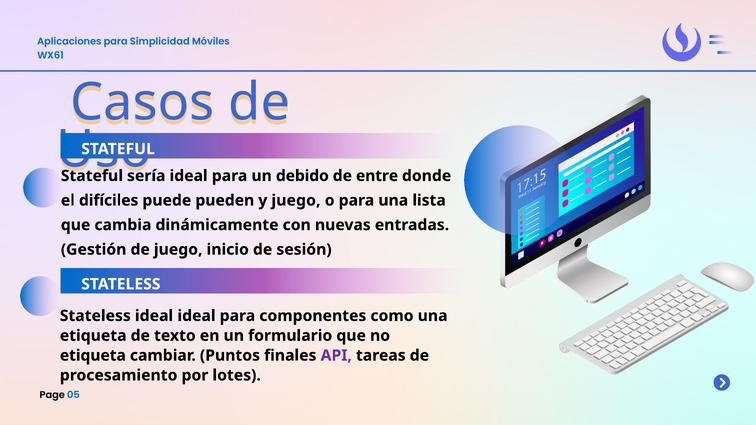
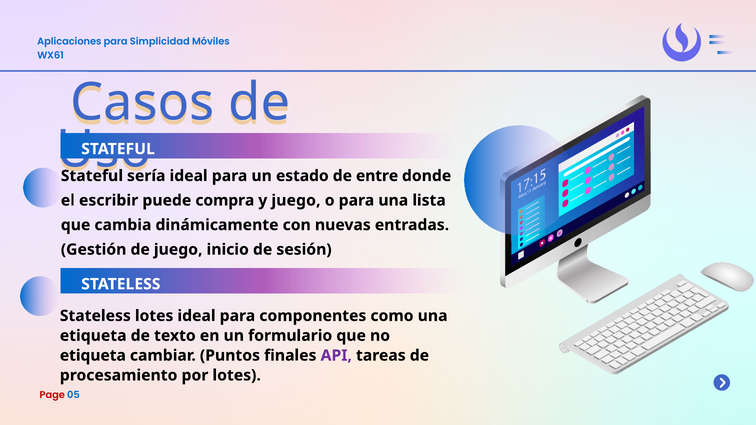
debido: debido -> estado (302, 176)
difíciles: difíciles -> escribir (109, 201)
pueden: pueden -> compra (225, 201)
Stateless ideal: ideal -> lotes (154, 316)
Page colour: black -> red (52, 395)
